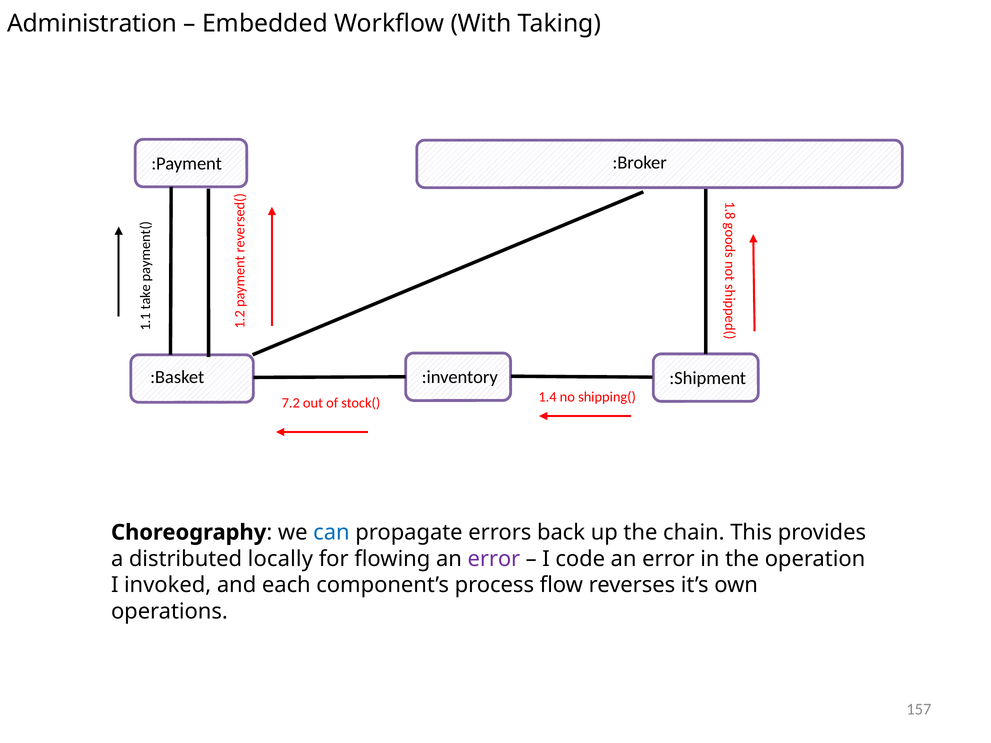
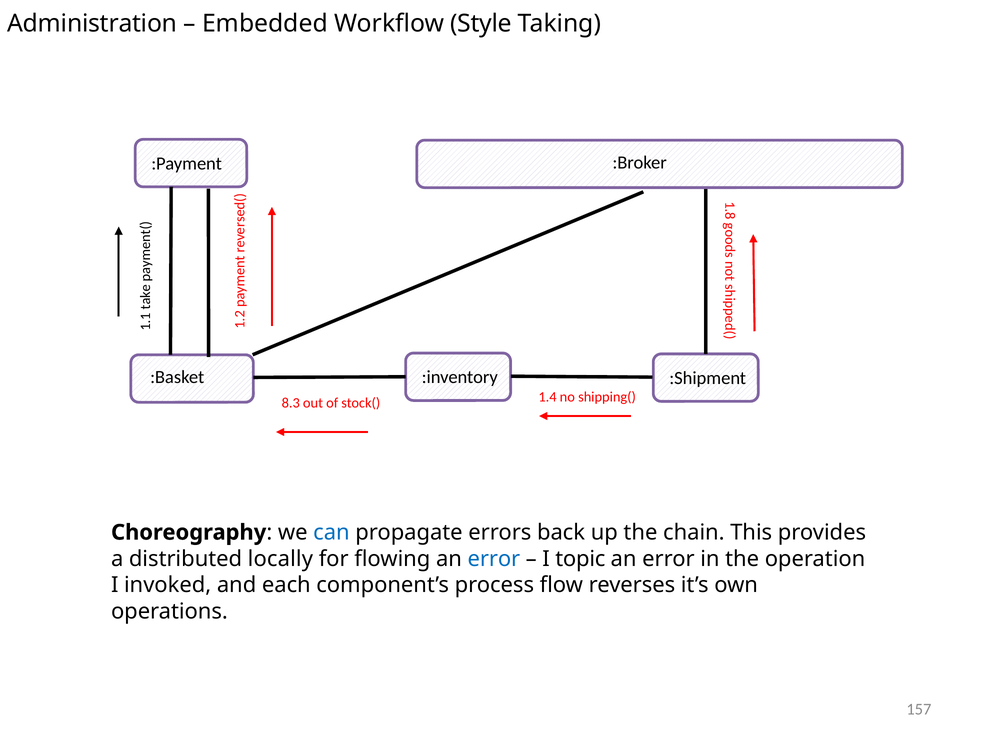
With: With -> Style (481, 24)
7.2: 7.2 -> 8.3 (291, 403)
error colour: purple -> blue (494, 559)
code: code -> topic (580, 559)
